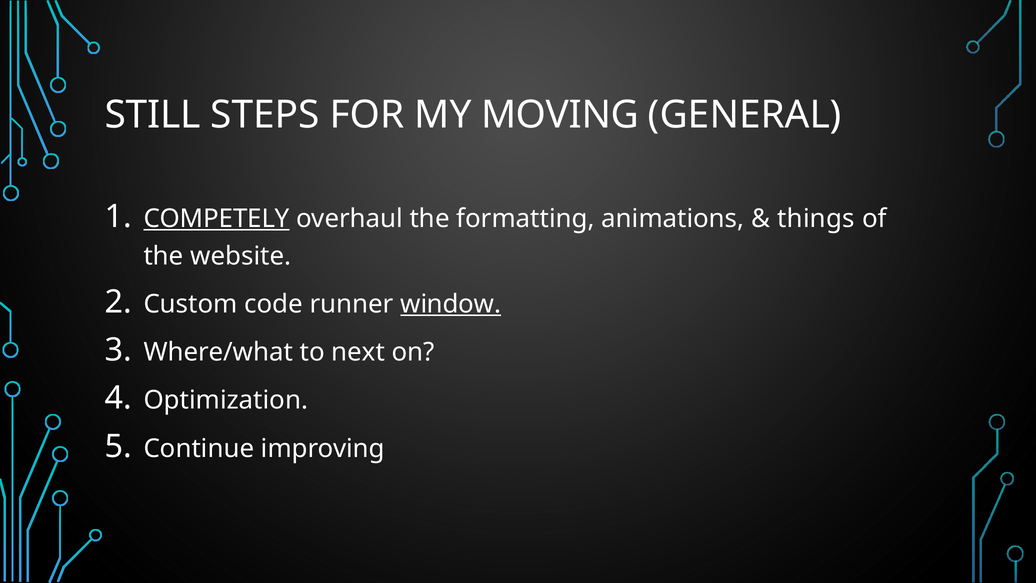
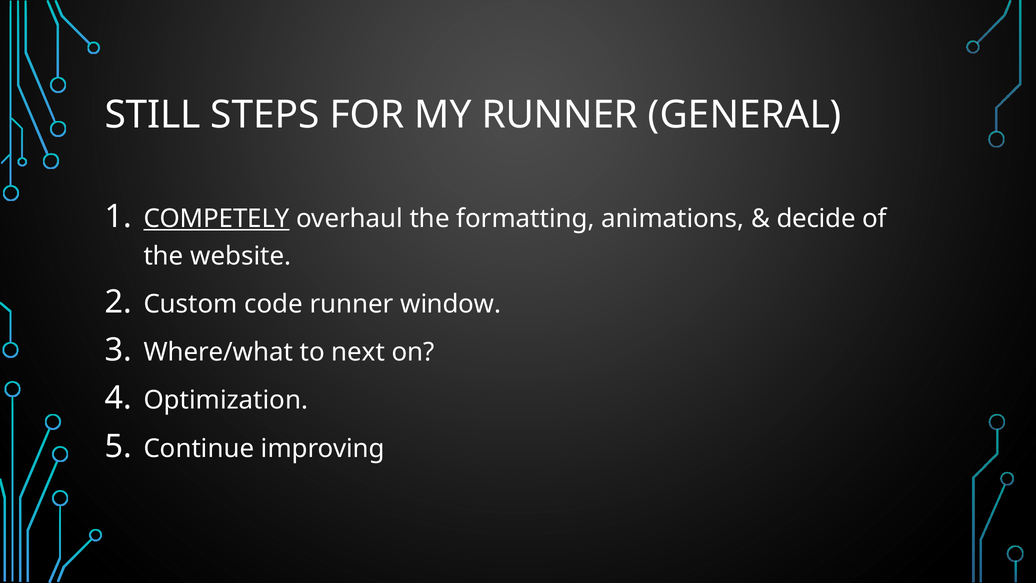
MY MOVING: MOVING -> RUNNER (560, 115)
things: things -> decide (816, 219)
window underline: present -> none (451, 304)
